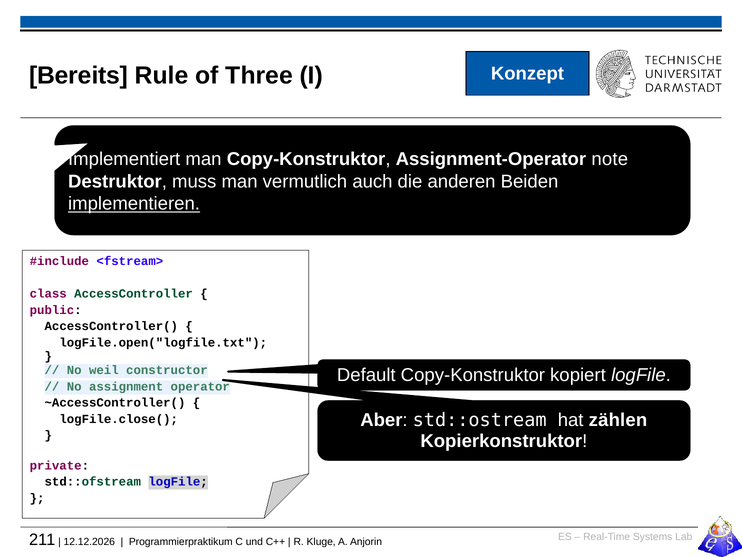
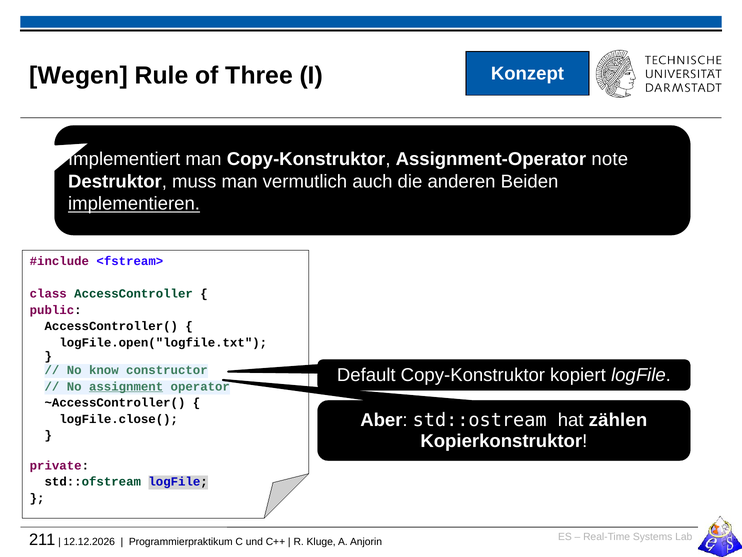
Bereits: Bereits -> Wegen (78, 75)
weil: weil -> know (104, 370)
assignment underline: none -> present (126, 386)
